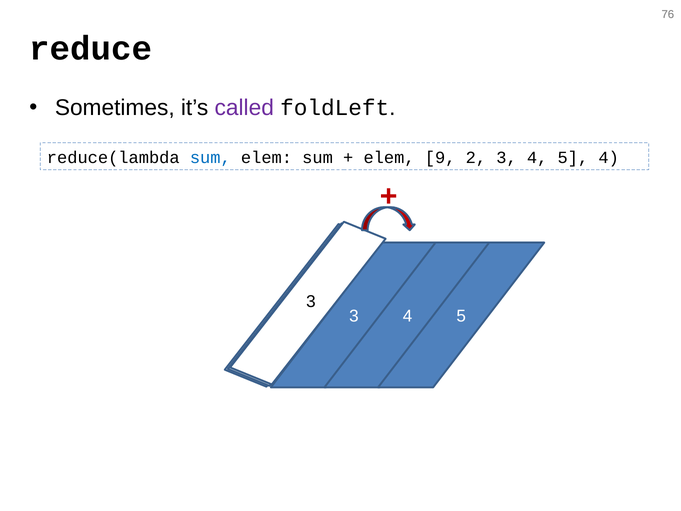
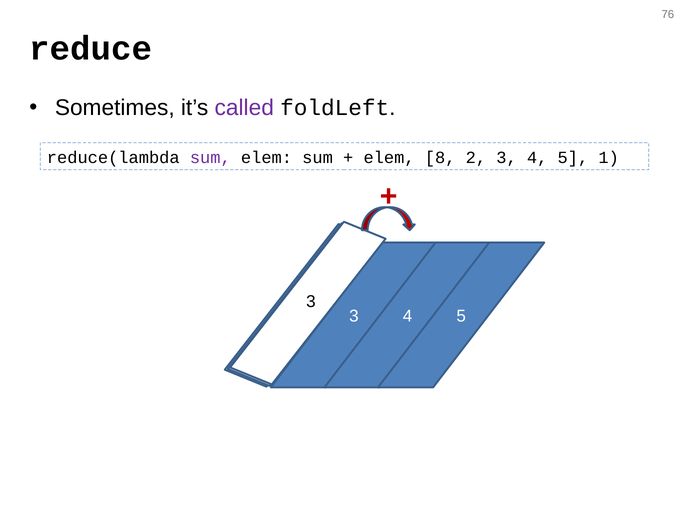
sum colour: blue -> purple (210, 158)
9: 9 -> 8 (440, 158)
5 4: 4 -> 1 (609, 158)
